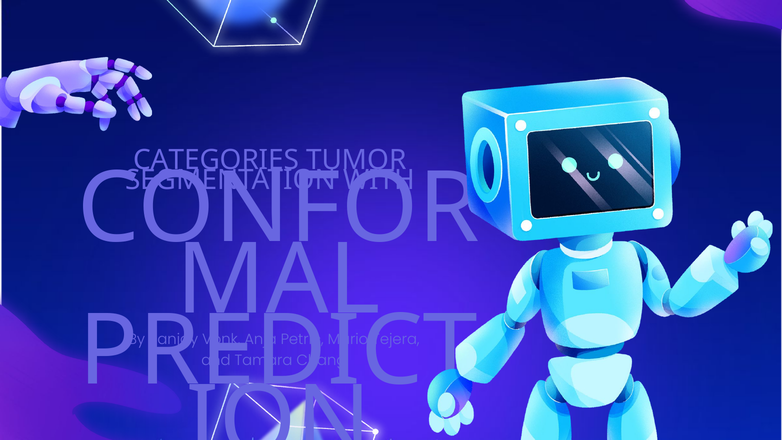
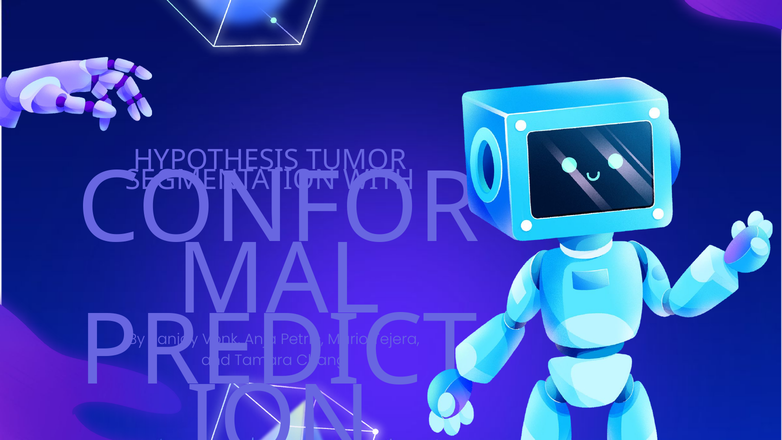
CATEGORIES: CATEGORIES -> HYPOTHESIS (216, 160)
